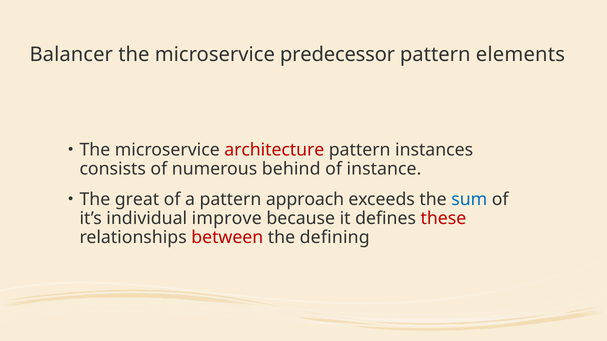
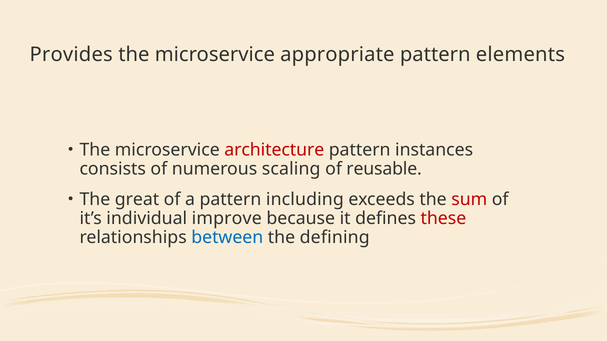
Balancer: Balancer -> Provides (71, 54)
predecessor: predecessor -> appropriate (337, 54)
behind: behind -> scaling (291, 169)
instance: instance -> reusable (384, 169)
approach: approach -> including (305, 200)
sum colour: blue -> red (469, 200)
between colour: red -> blue (227, 238)
